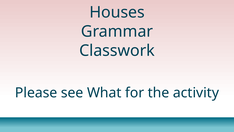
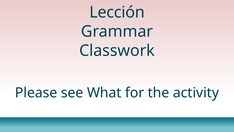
Houses: Houses -> Lección (117, 12)
